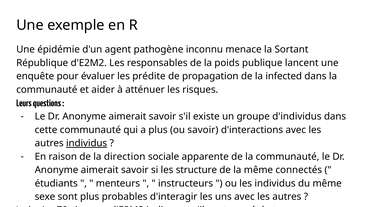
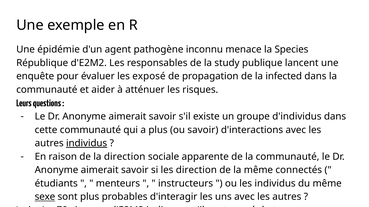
Sortant: Sortant -> Species (291, 50)
poids: poids -> study (227, 63)
prédite: prédite -> exposé (149, 76)
les structure: structure -> direction (196, 170)
sexe underline: none -> present (45, 197)
